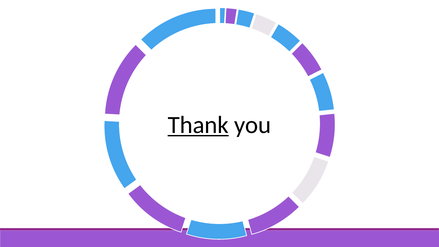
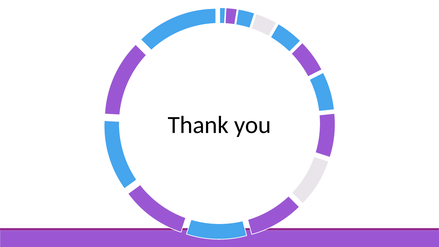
Thank underline: present -> none (198, 125)
